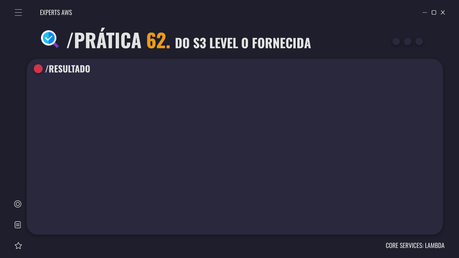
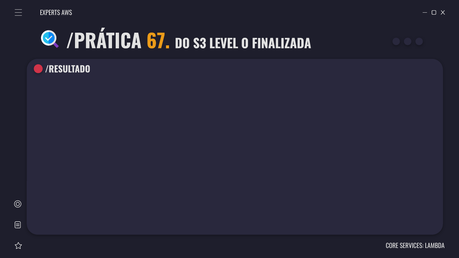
62: 62 -> 67 (158, 42)
FORNECIDA: FORNECIDA -> FINALIZADA (282, 44)
